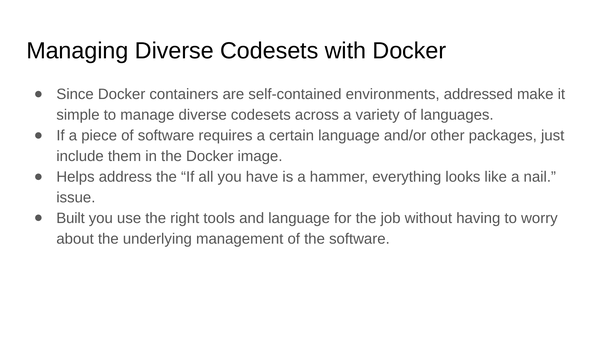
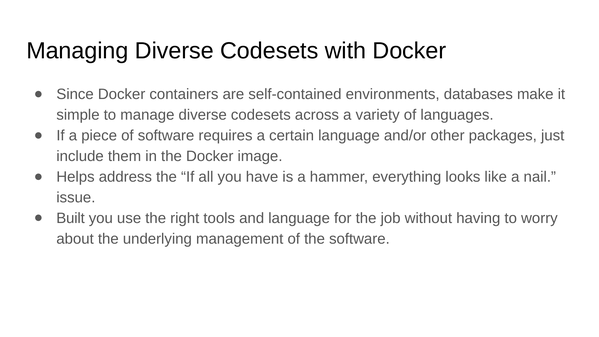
addressed: addressed -> databases (478, 94)
